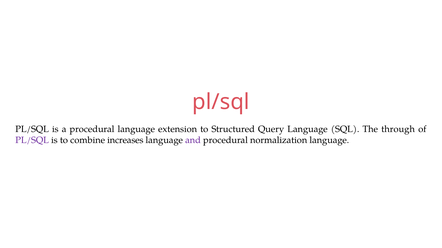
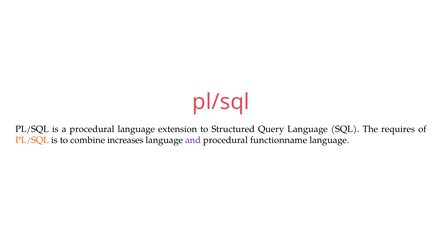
through: through -> requires (398, 129)
PL/SQL colour: purple -> orange (32, 140)
normalization: normalization -> functionname (279, 140)
